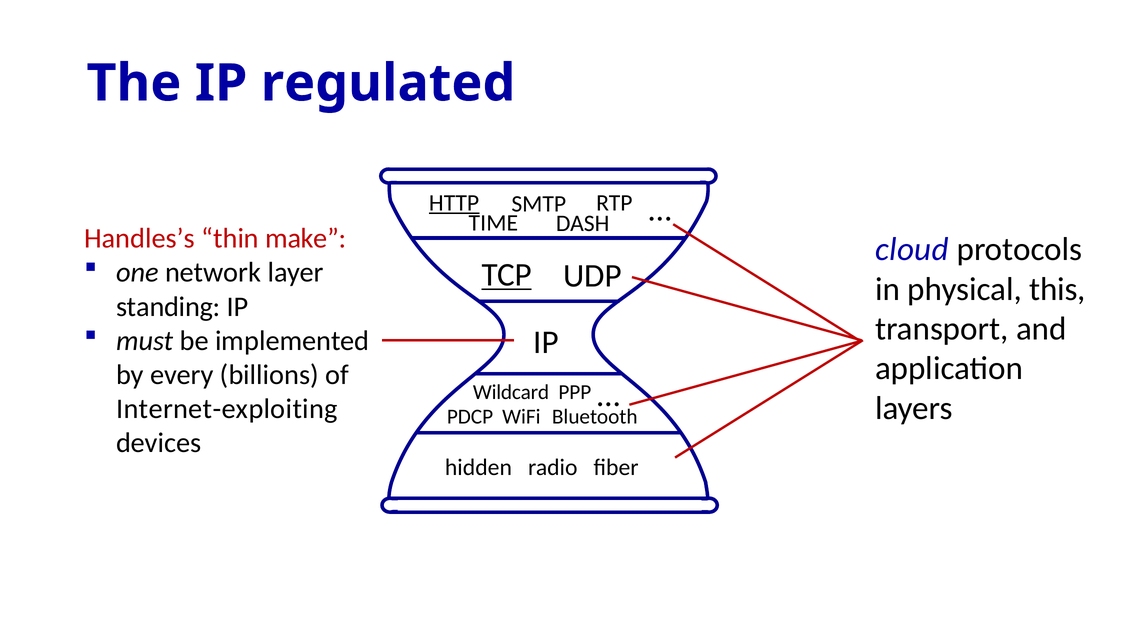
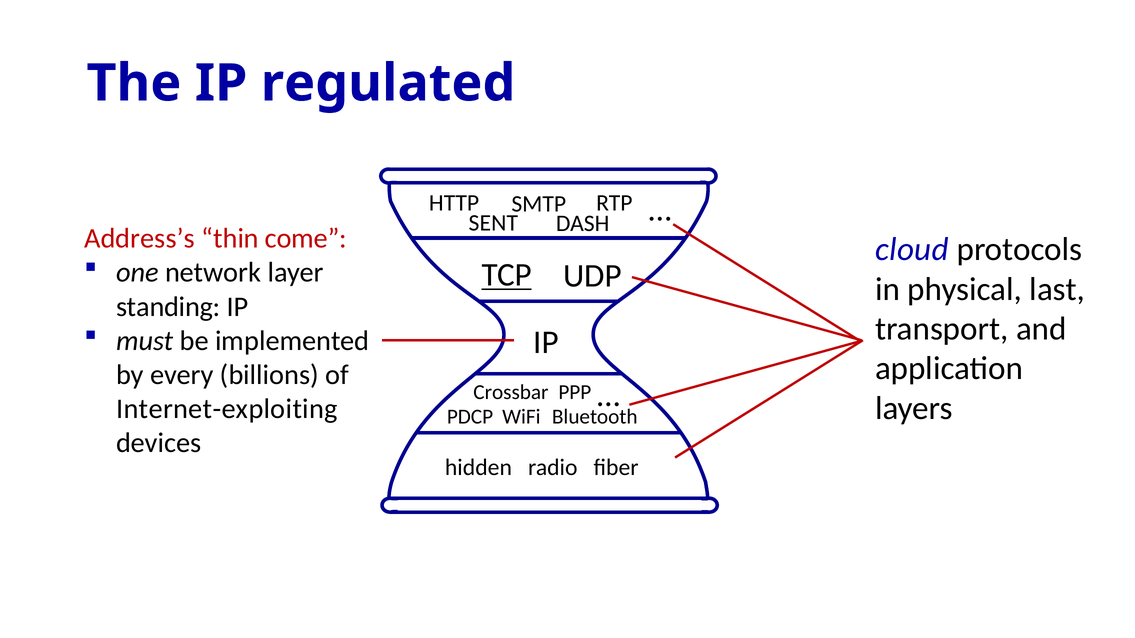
HTTP underline: present -> none (454, 203)
TIME: TIME -> SENT (493, 223)
Handles’s: Handles’s -> Address’s (139, 239)
make: make -> come (306, 239)
this: this -> last (1057, 289)
Wildcard: Wildcard -> Crossbar (511, 392)
